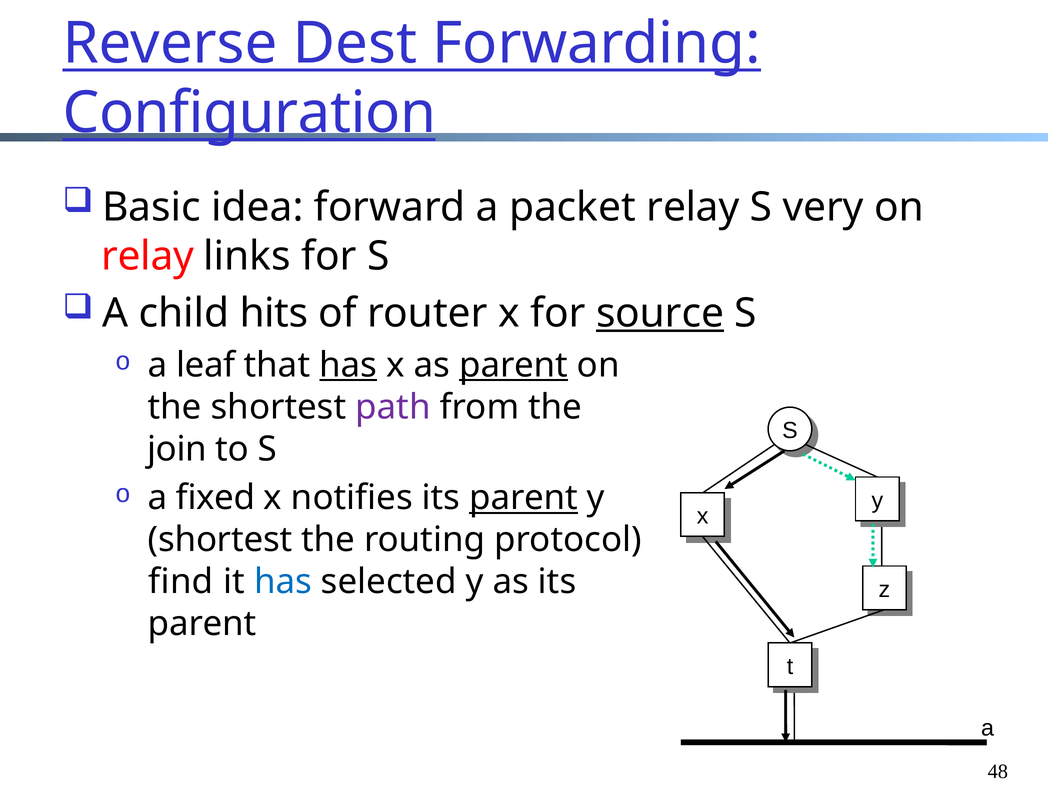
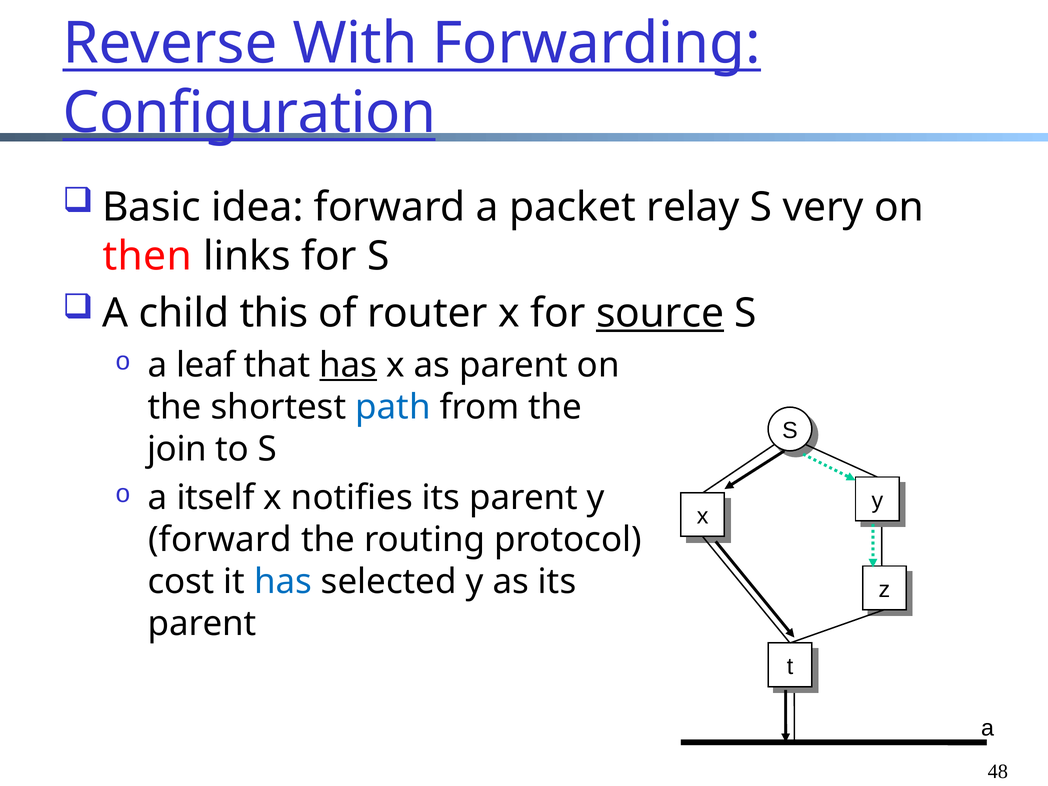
Dest: Dest -> With (355, 43)
relay: relay -> then (147, 256)
hits: hits -> this (274, 313)
parent underline: present -> none (514, 365)
path colour: purple -> blue (393, 407)
fixed: fixed -> itself (216, 498)
parent underline: present -> none (524, 498)
shortest: shortest -> forward (220, 540)
find: find -> cost (181, 582)
